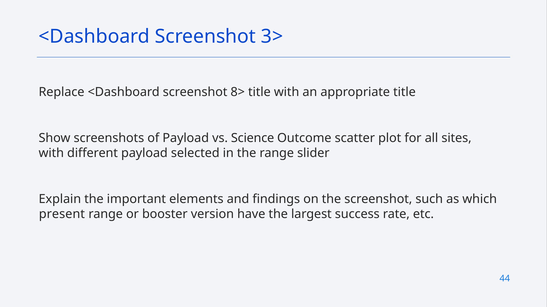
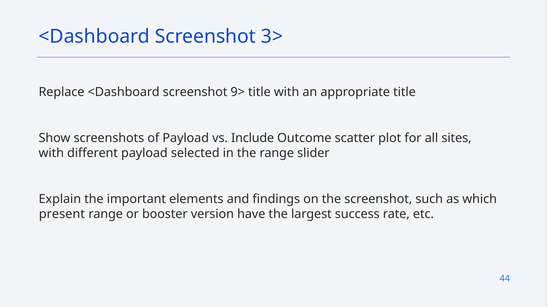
8>: 8> -> 9> (238, 92)
Science: Science -> Include (253, 138)
